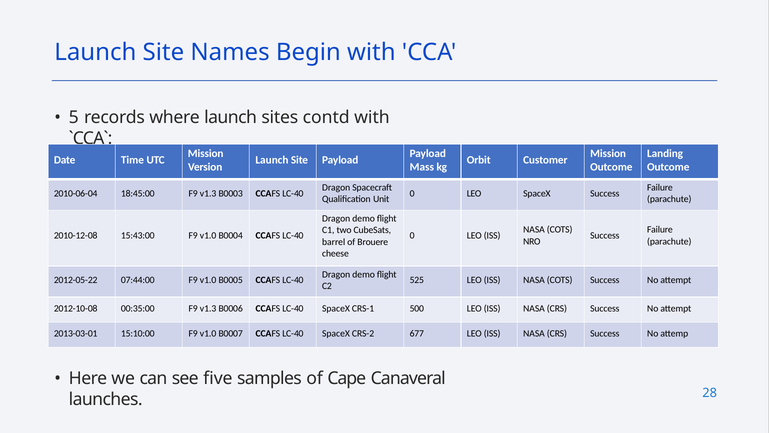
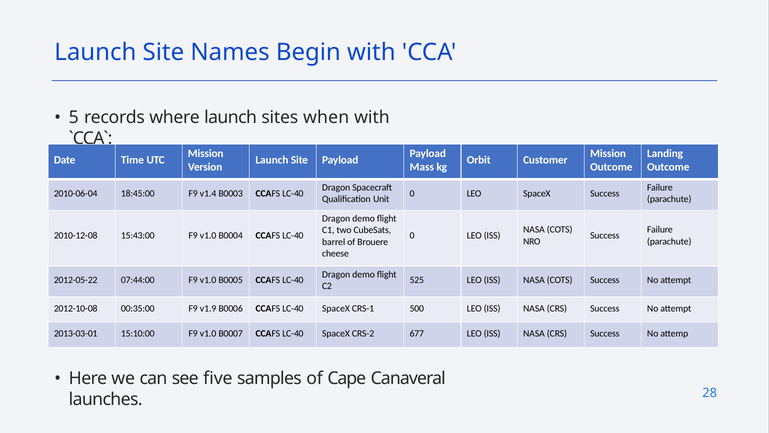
contd: contd -> when (326, 117)
18:45:00 F9 v1.3: v1.3 -> v1.4 (208, 193)
00:35:00 F9 v1.3: v1.3 -> v1.9 (208, 308)
